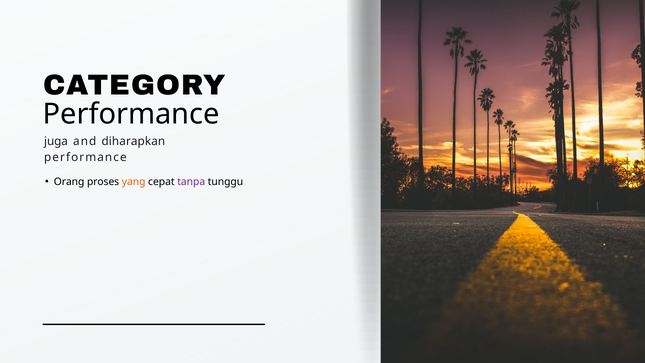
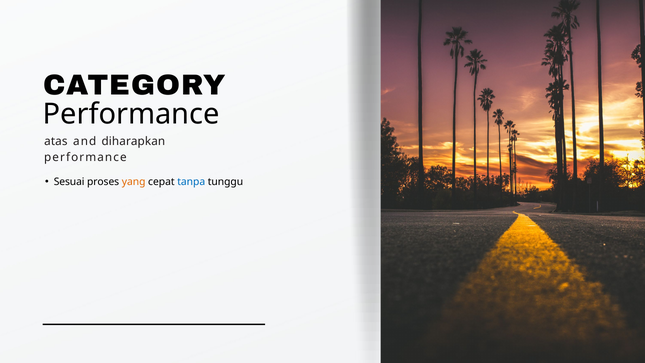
juga: juga -> atas (56, 141)
Orang: Orang -> Sesuai (69, 182)
tanpa colour: purple -> blue (191, 182)
